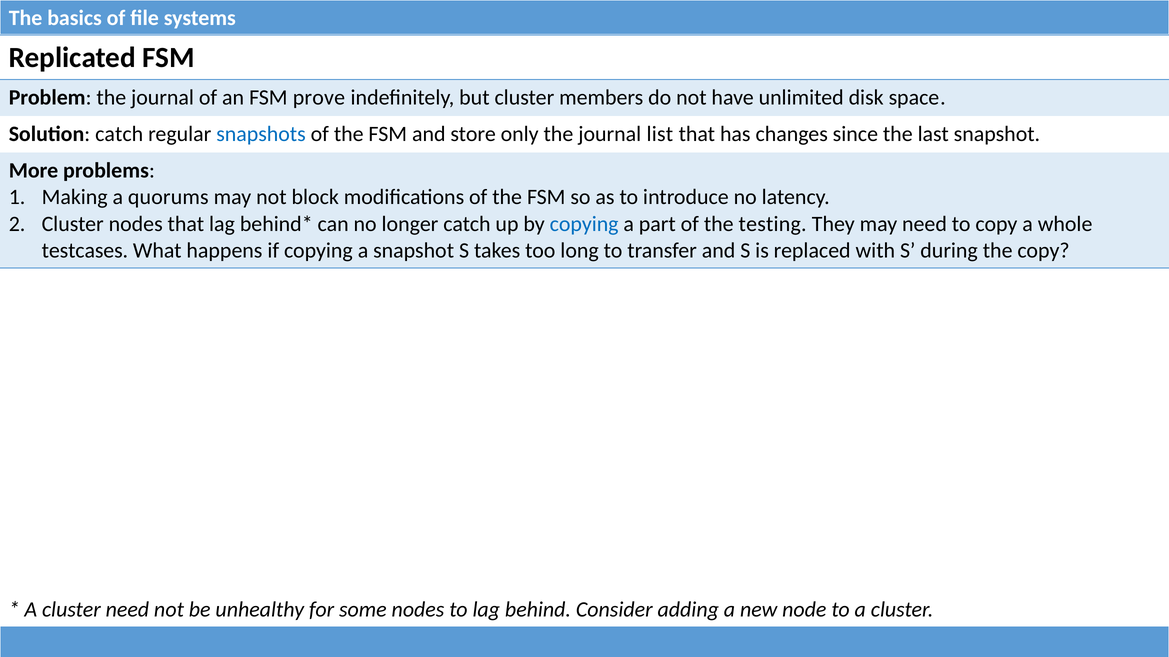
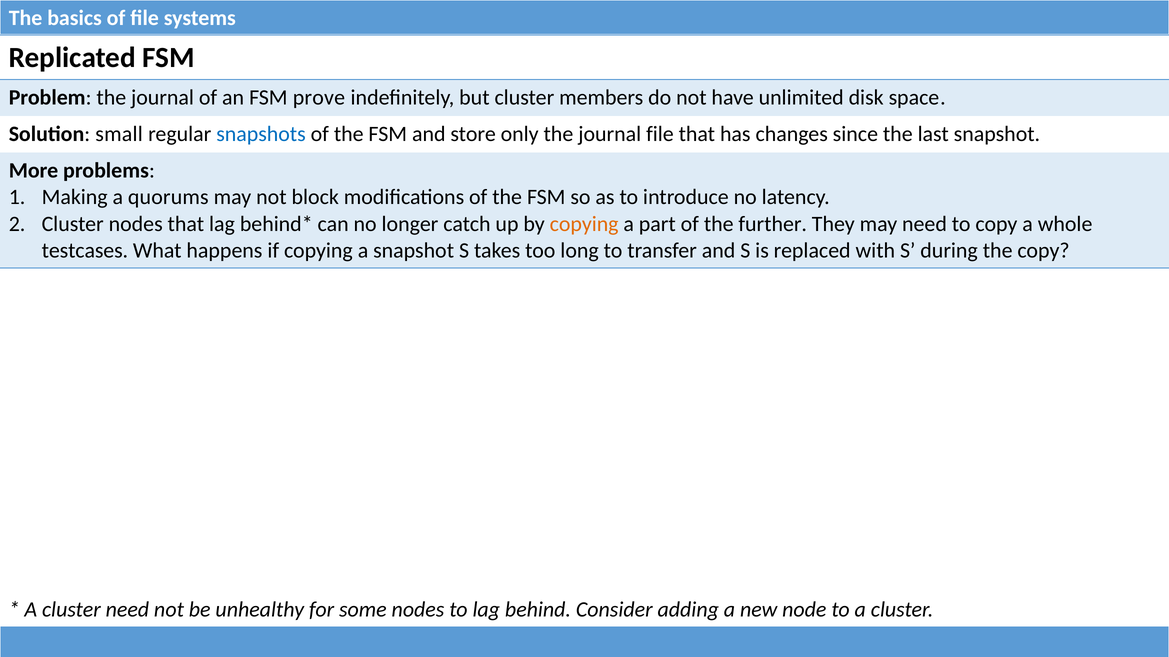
Solution catch: catch -> small (119, 134)
journal list: list -> file (660, 134)
copying colour: blue -> orange (584, 224)
testing: testing -> further (773, 224)
